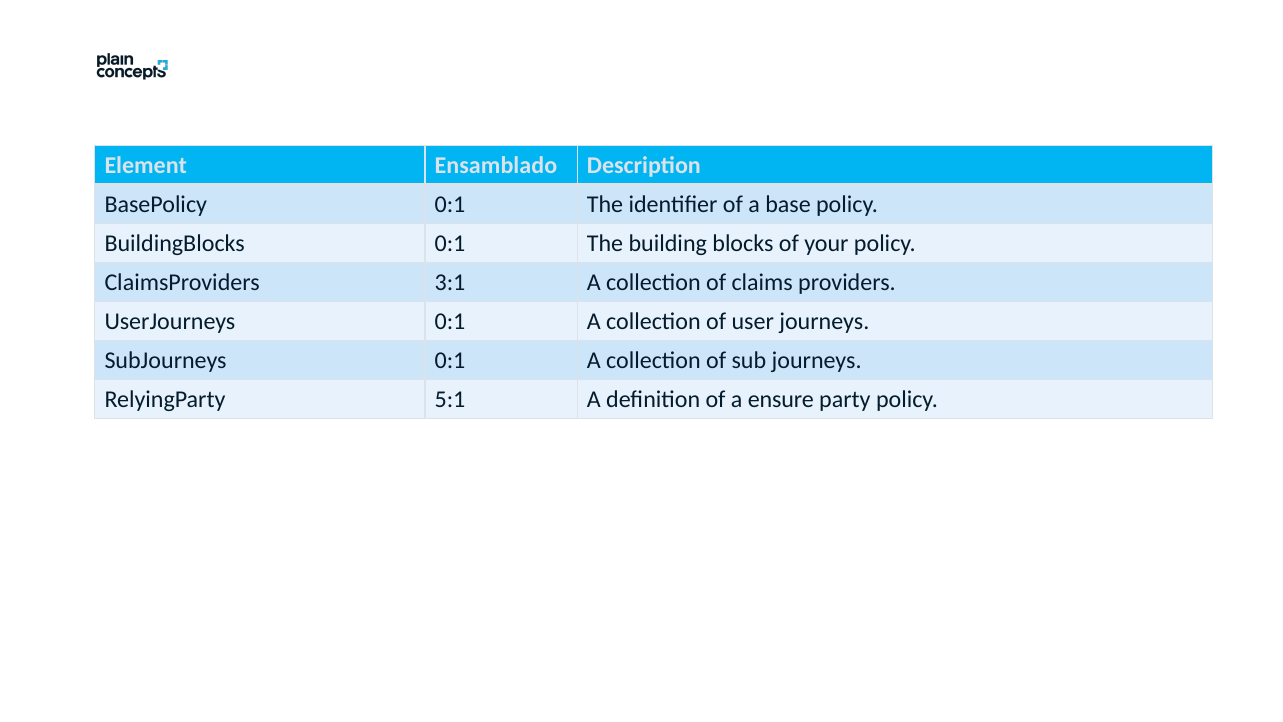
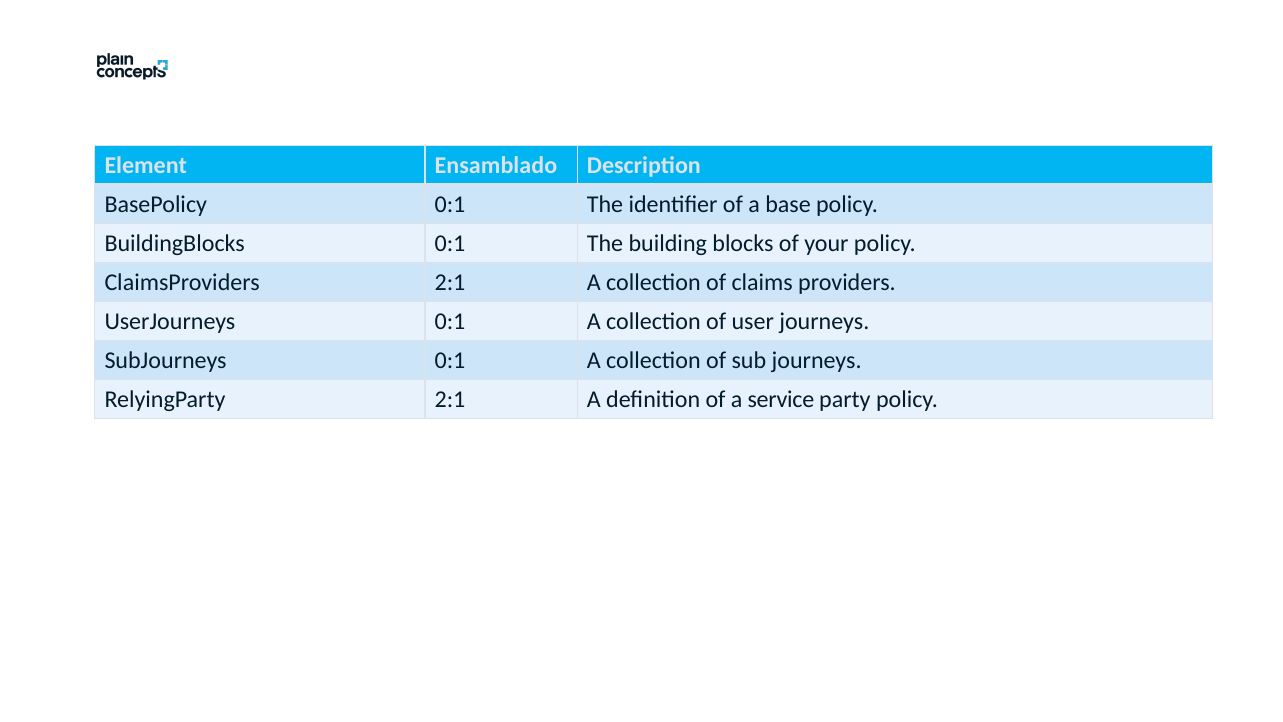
ClaimsProviders 3:1: 3:1 -> 2:1 (450, 282)
RelyingParty 5:1: 5:1 -> 2:1 (450, 399)
ensure: ensure -> service (781, 399)
